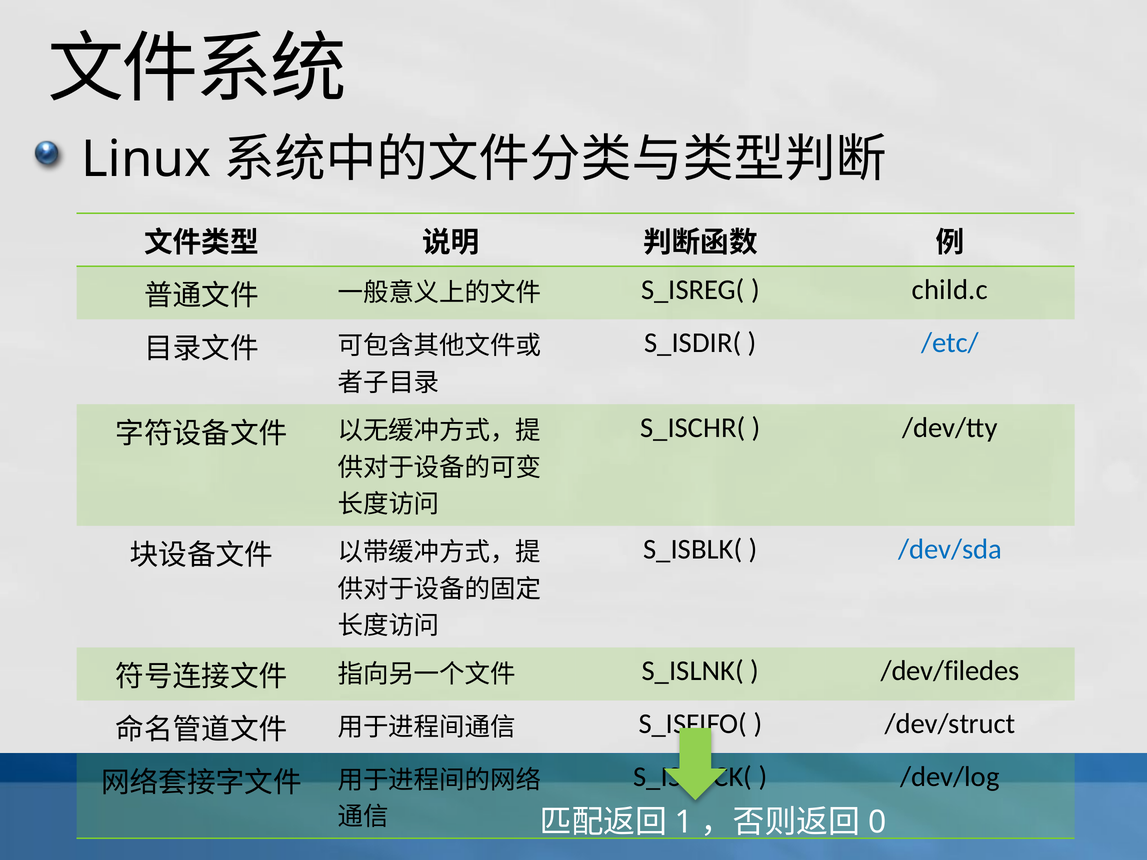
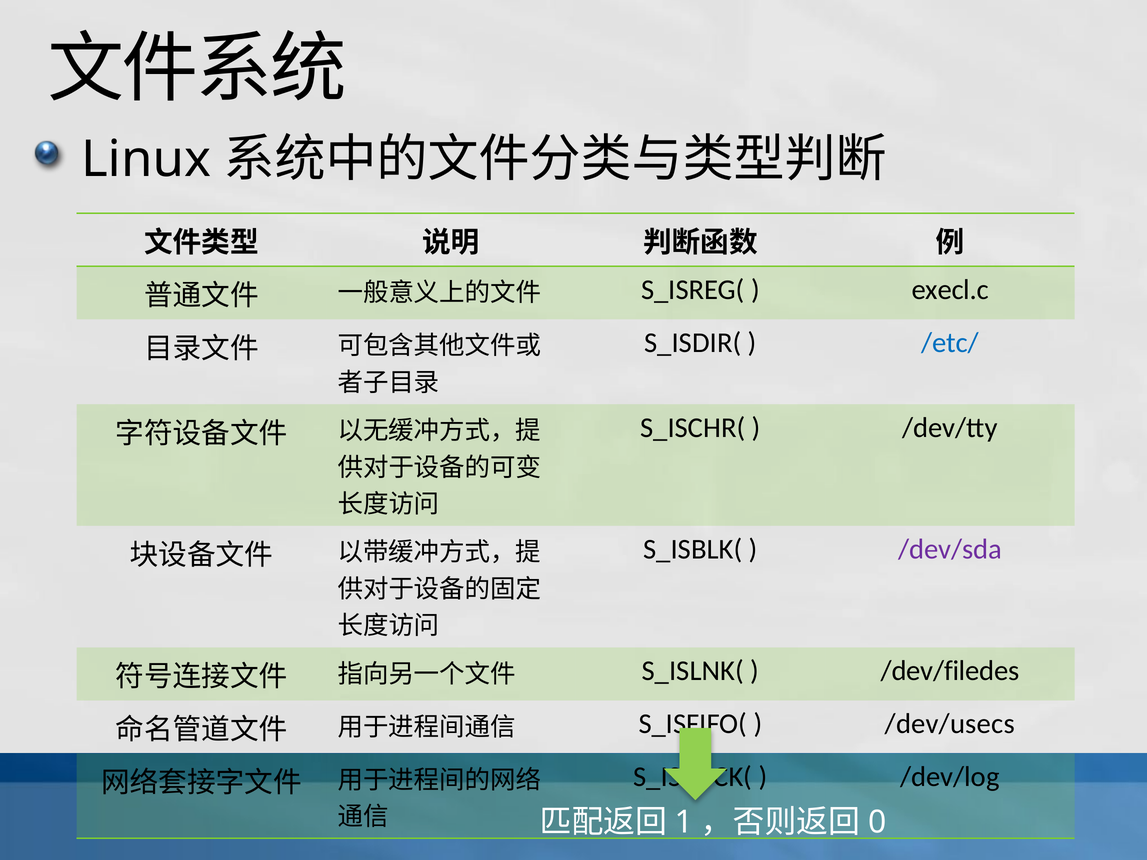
child.c: child.c -> execl.c (950, 290)
/dev/sda colour: blue -> purple (950, 550)
/dev/struct: /dev/struct -> /dev/usecs (950, 724)
